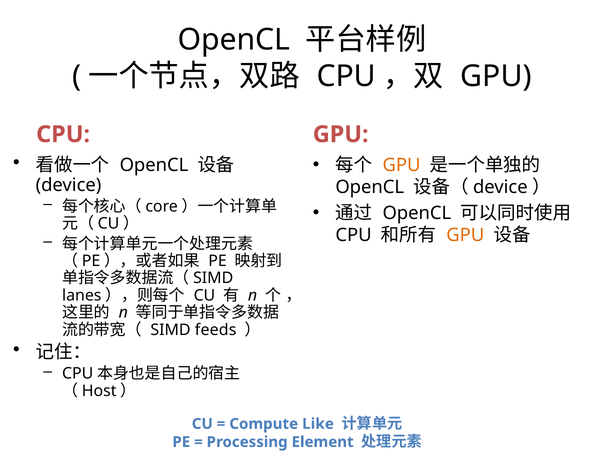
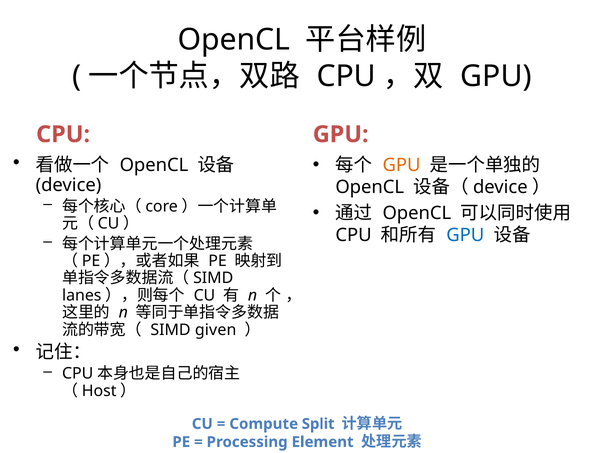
GPU colour: orange -> blue (465, 235)
feeds: feeds -> given (216, 330)
Like: Like -> Split (318, 424)
